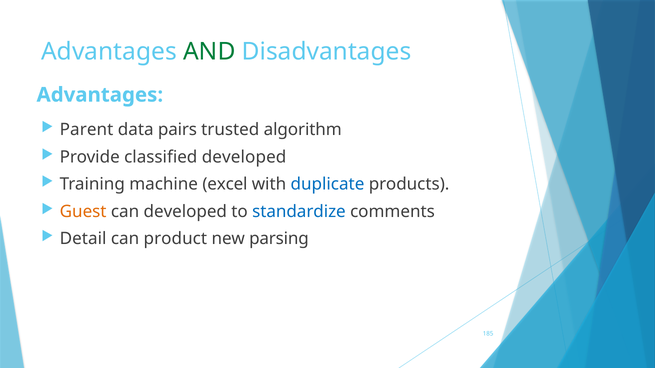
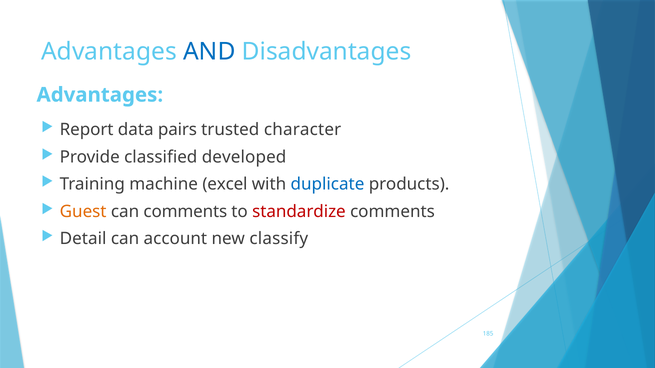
AND colour: green -> blue (209, 52)
Parent: Parent -> Report (87, 130)
algorithm: algorithm -> character (303, 130)
can developed: developed -> comments (185, 212)
standardize colour: blue -> red (299, 212)
product: product -> account (175, 239)
parsing: parsing -> classify (279, 239)
